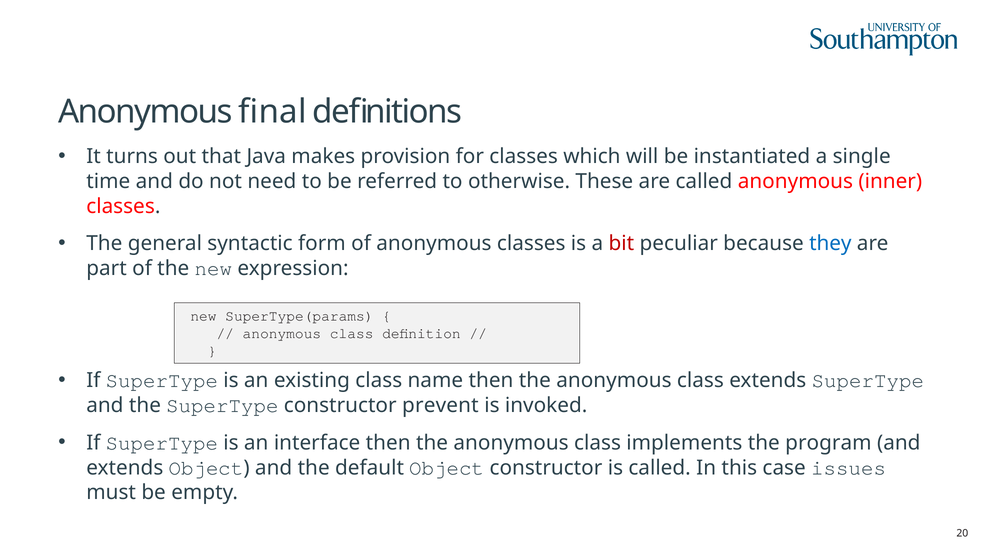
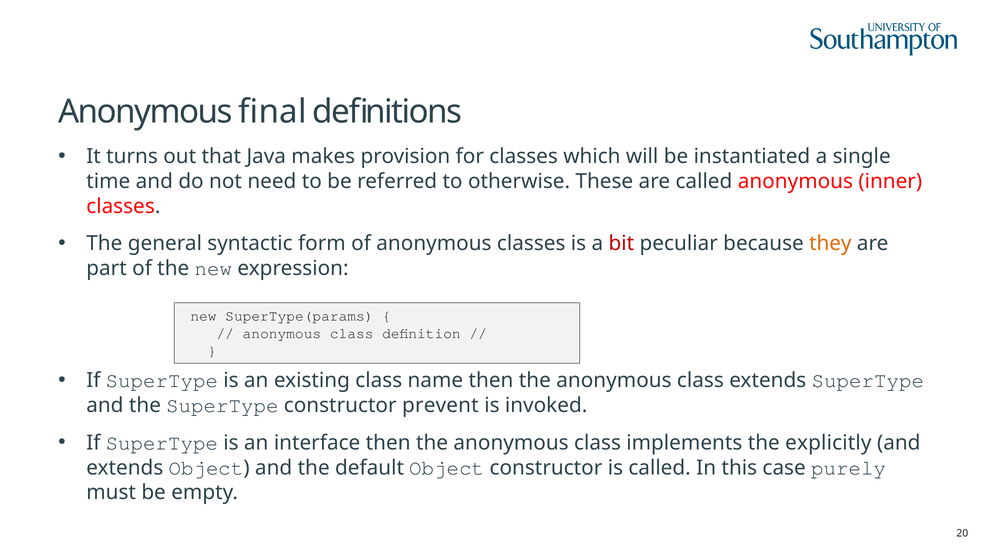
they colour: blue -> orange (830, 243)
program: program -> explicitly (828, 443)
issues: issues -> purely (849, 467)
